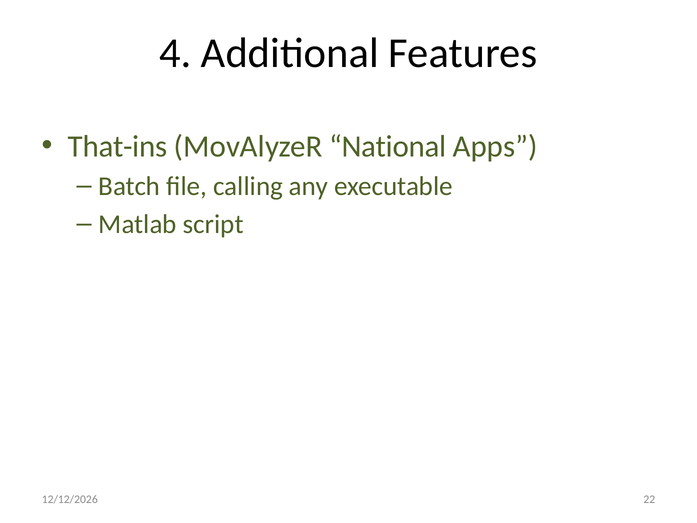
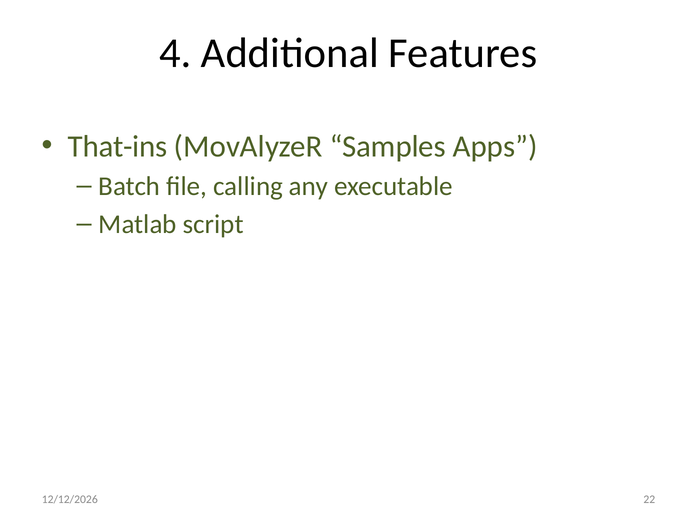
National: National -> Samples (388, 146)
